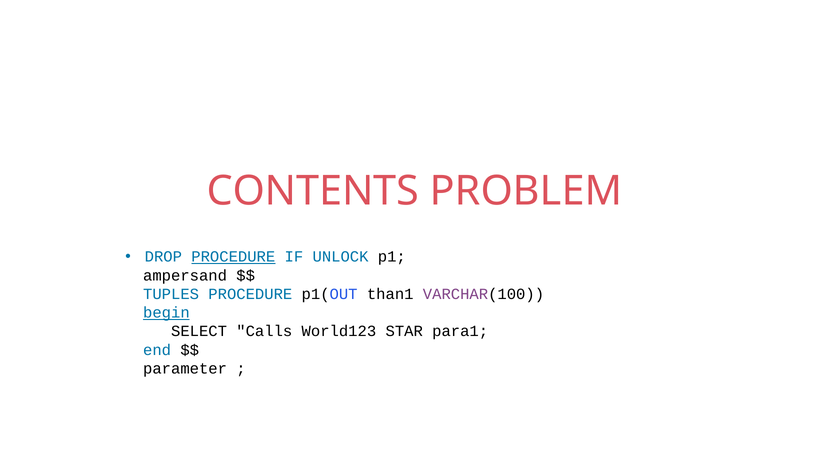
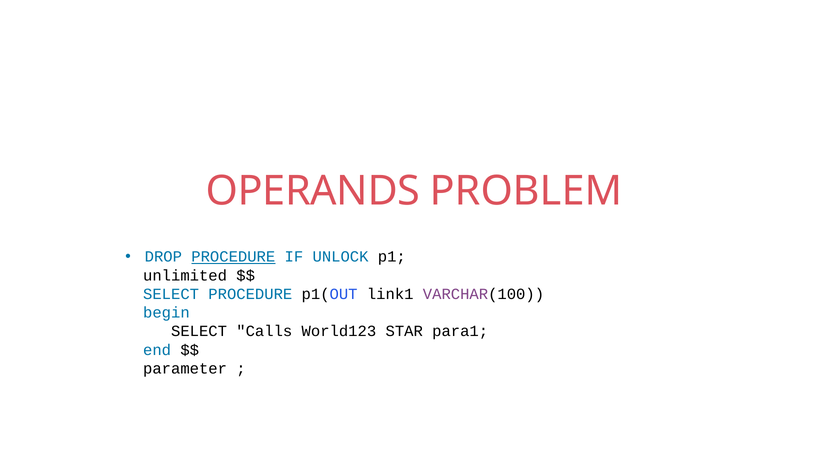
CONTENTS: CONTENTS -> OPERANDS (313, 191)
ampersand: ampersand -> unlimited (185, 276)
TUPLES: TUPLES -> SELECT (171, 294)
than1: than1 -> link1 (390, 294)
begin underline: present -> none (166, 313)
